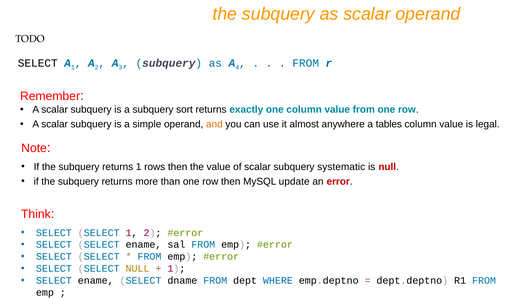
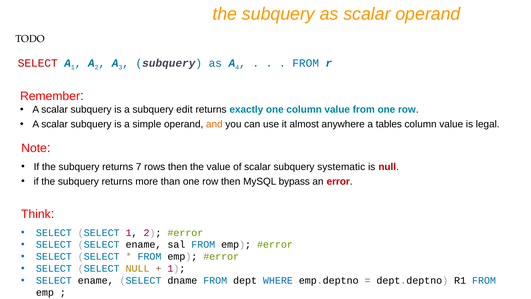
SELECT colour: black -> red (38, 63)
sort: sort -> edit (184, 110)
returns 1: 1 -> 7 (139, 167)
update: update -> bypass (294, 181)
